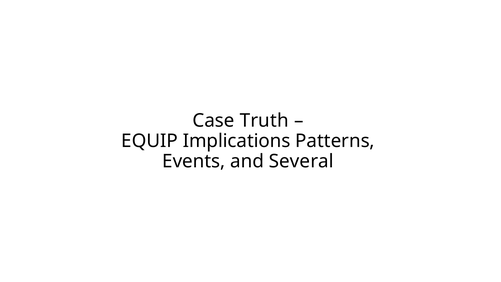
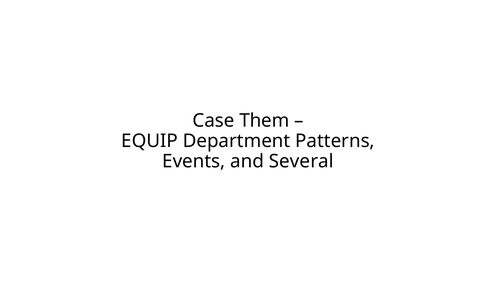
Truth: Truth -> Them (264, 120)
Implications: Implications -> Department (237, 141)
